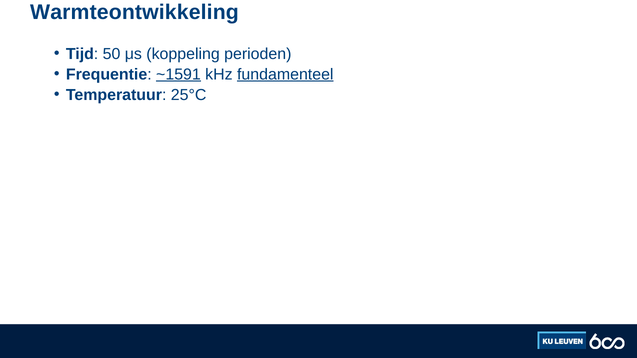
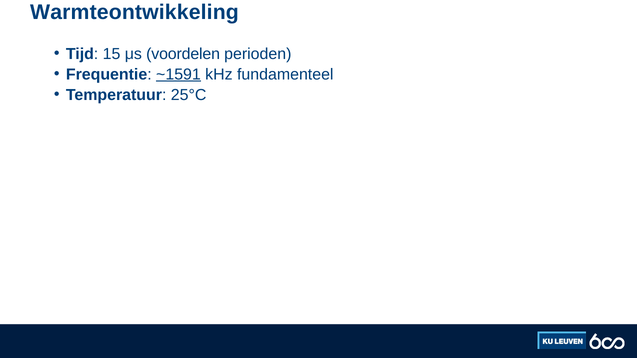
50: 50 -> 15 (112, 54)
koppeling: koppeling -> voordelen (183, 54)
fundamenteel underline: present -> none (285, 74)
